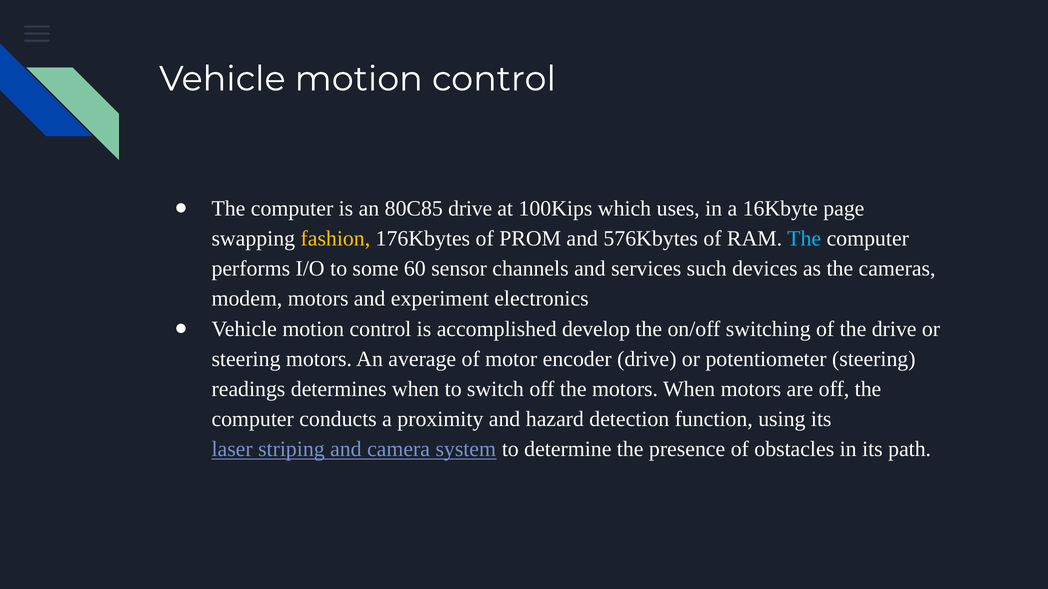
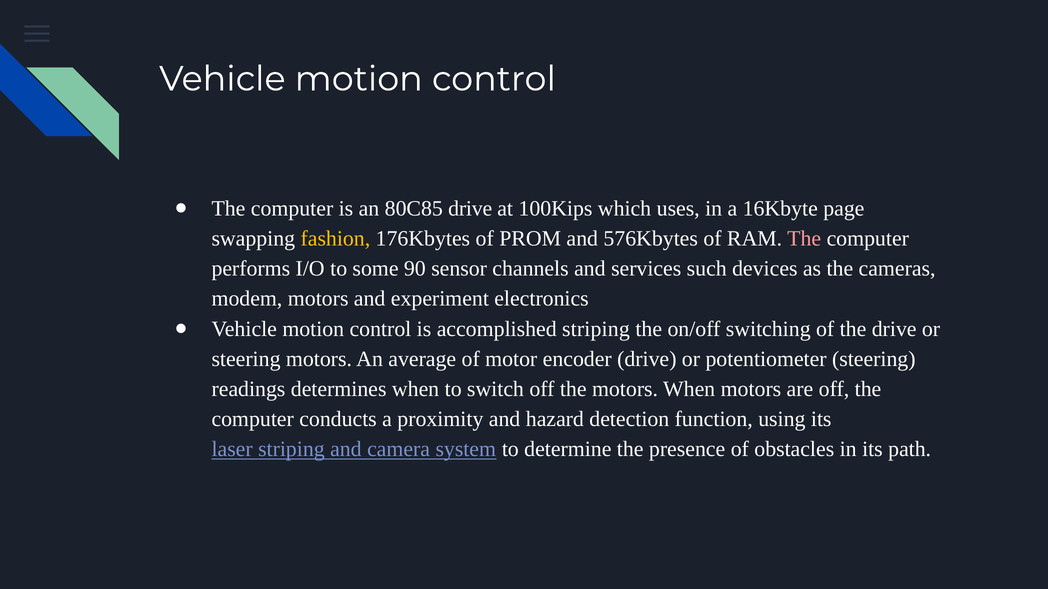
The colour: light blue -> pink (804, 239)
60: 60 -> 90 (415, 269)
accomplished develop: develop -> striping (596, 329)
